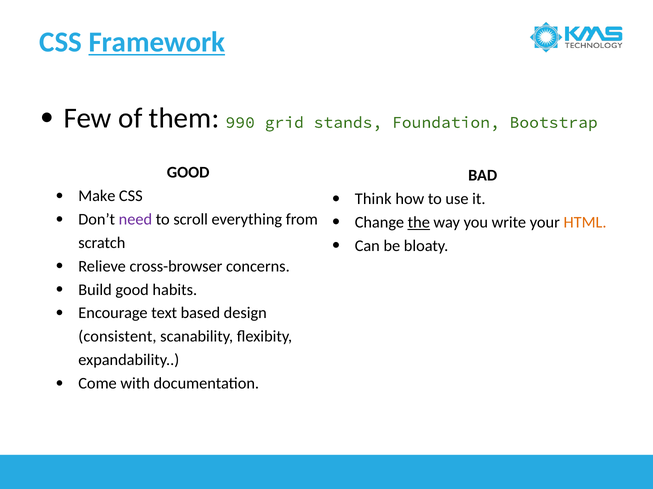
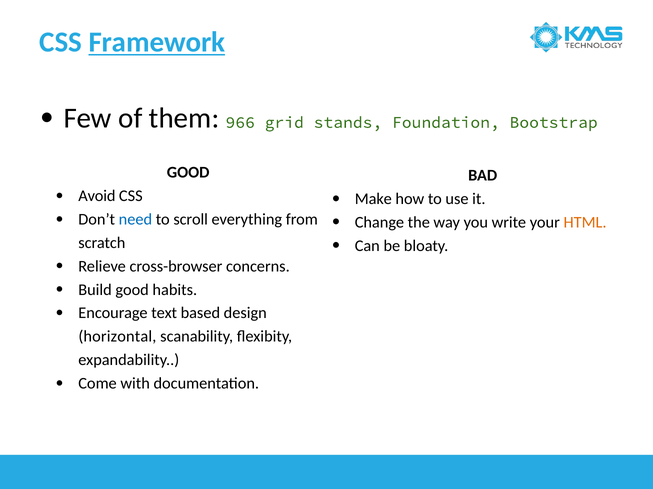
990: 990 -> 966 (240, 123)
Make: Make -> Avoid (97, 196)
Think: Think -> Make (373, 199)
need colour: purple -> blue (135, 220)
the underline: present -> none (419, 223)
consistent: consistent -> horizontal (117, 337)
